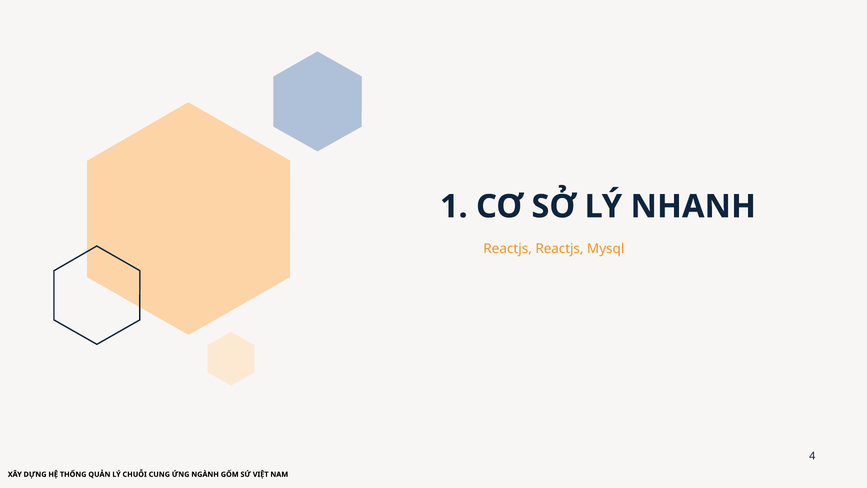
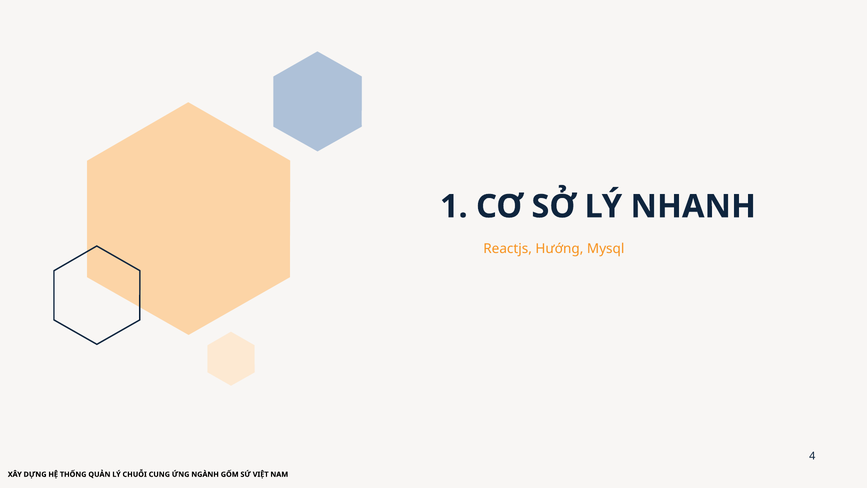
Reactjs Reactjs: Reactjs -> Hướng (559, 249)
